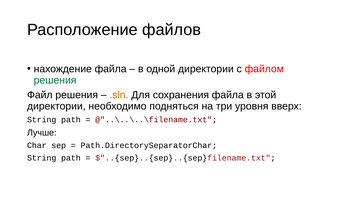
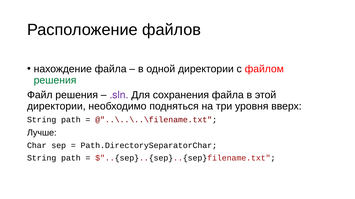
.sln colour: orange -> purple (119, 95)
